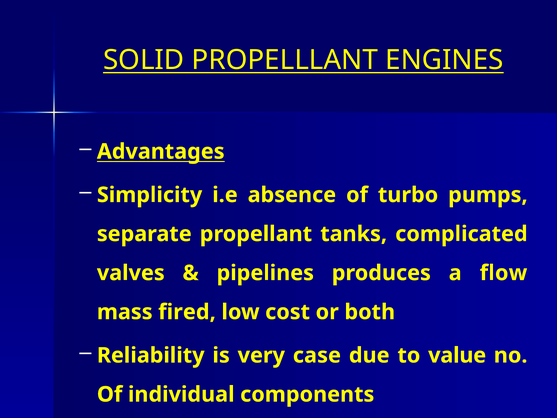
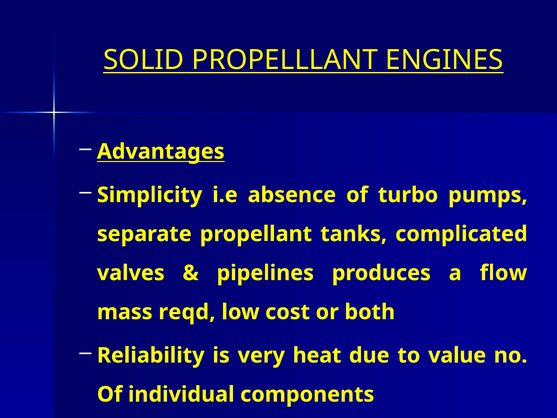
fired: fired -> reqd (187, 312)
case: case -> heat (317, 355)
